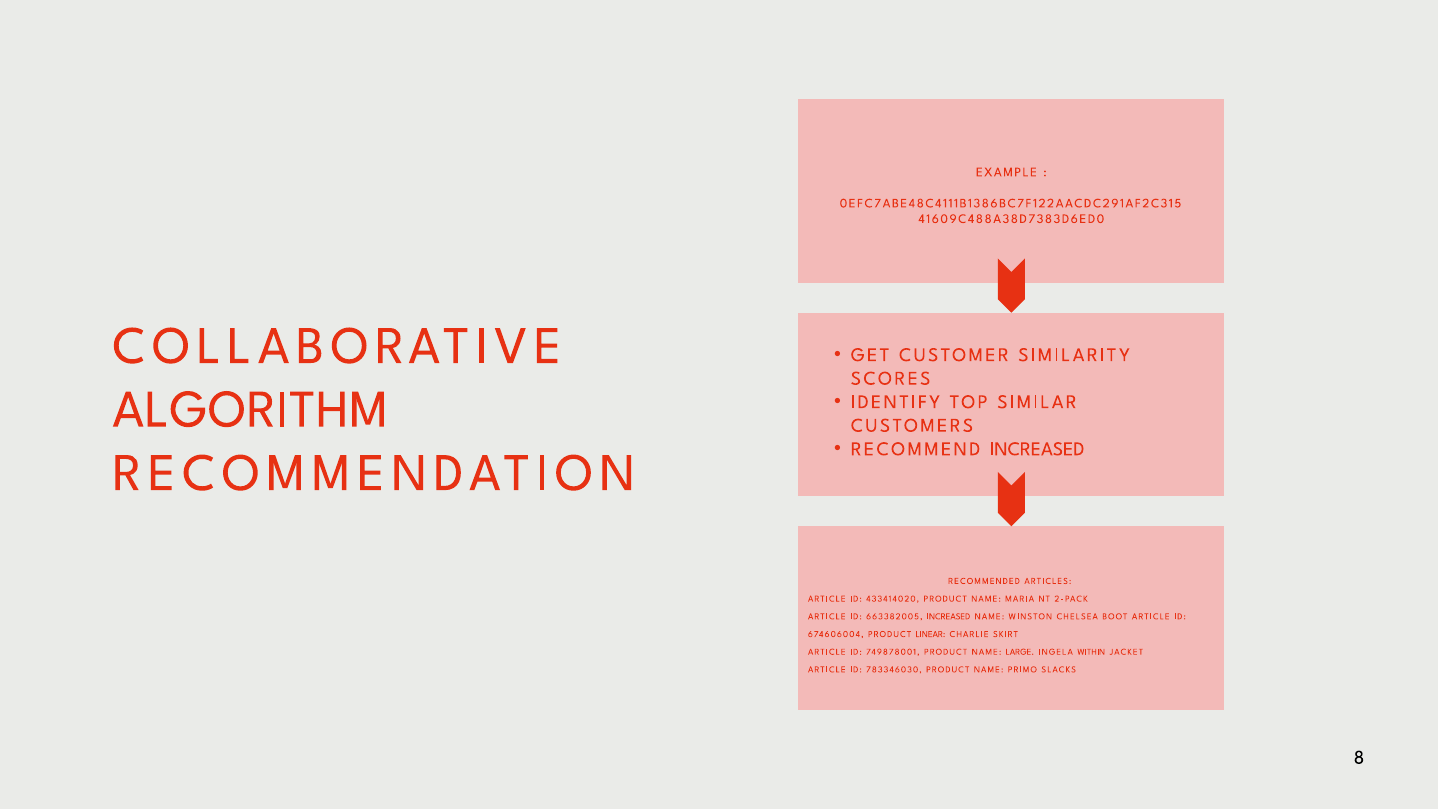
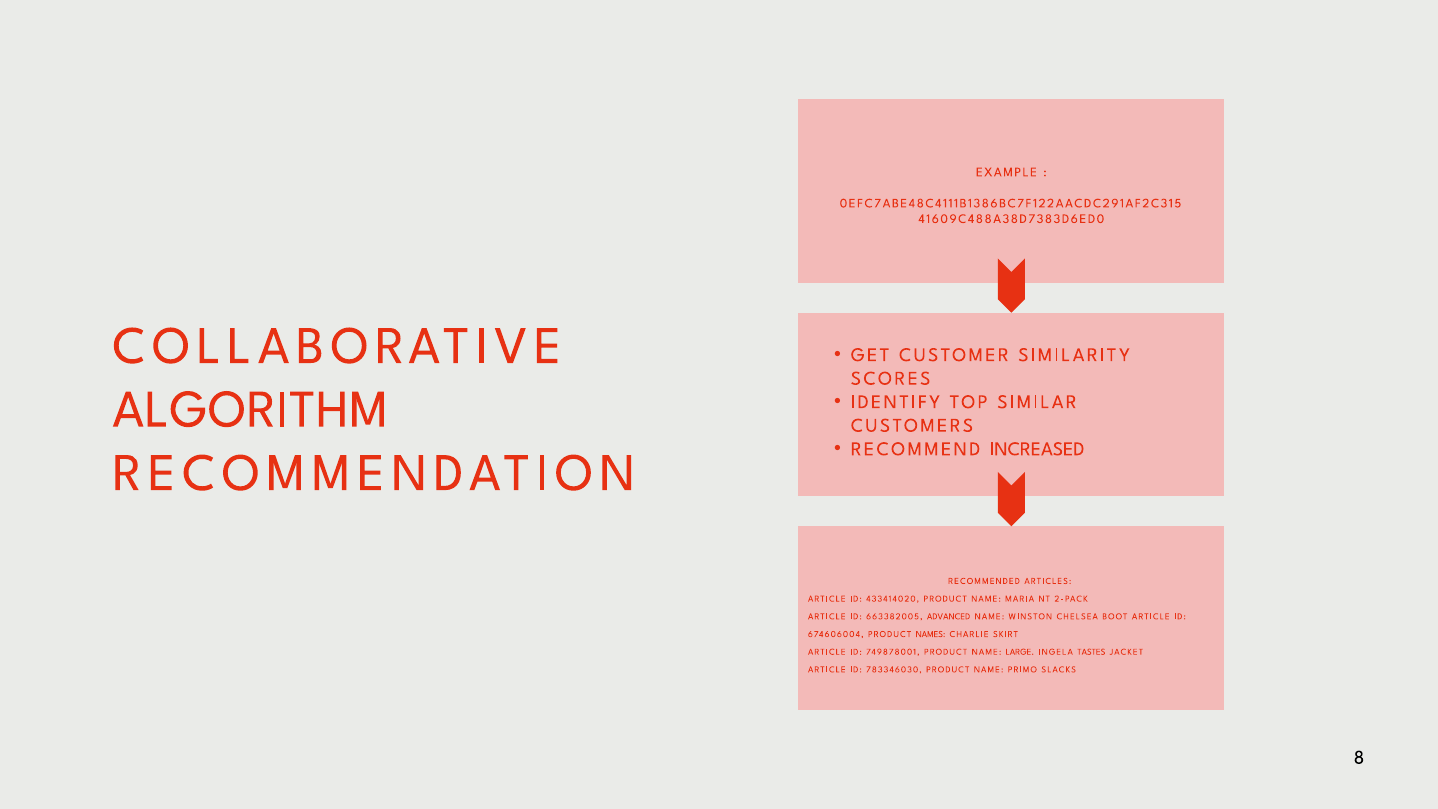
663382005 INCREASED: INCREASED -> ADVANCED (949, 616)
LINEAR: LINEAR -> NAMES (930, 634)
WITHIN: WITHIN -> TASTES (1091, 652)
